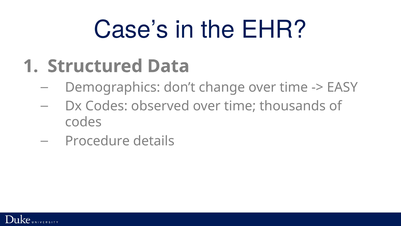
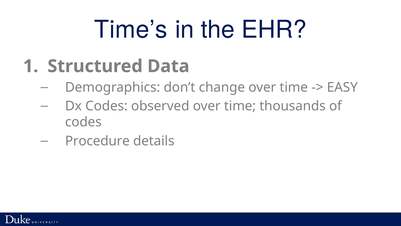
Case’s: Case’s -> Time’s (131, 30)
